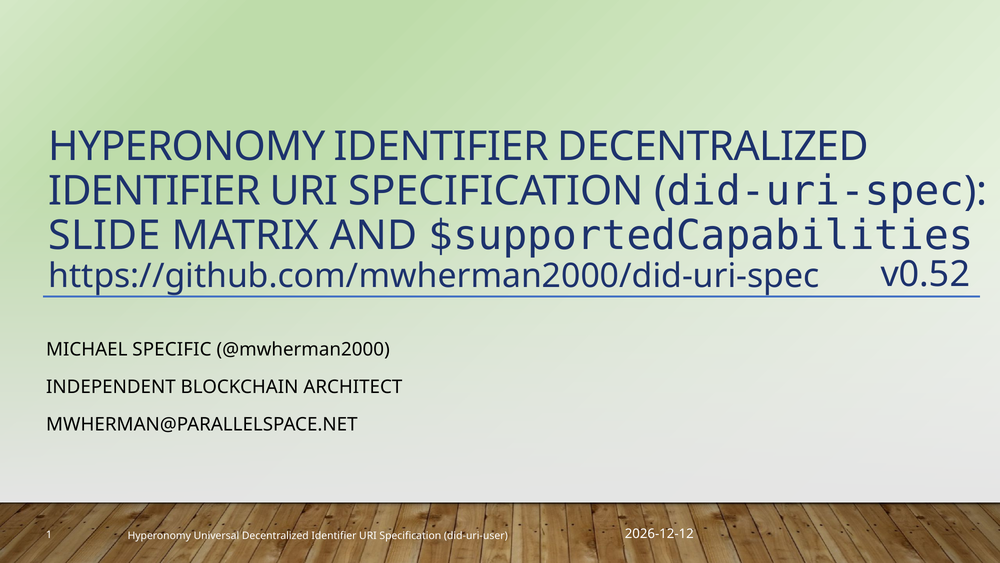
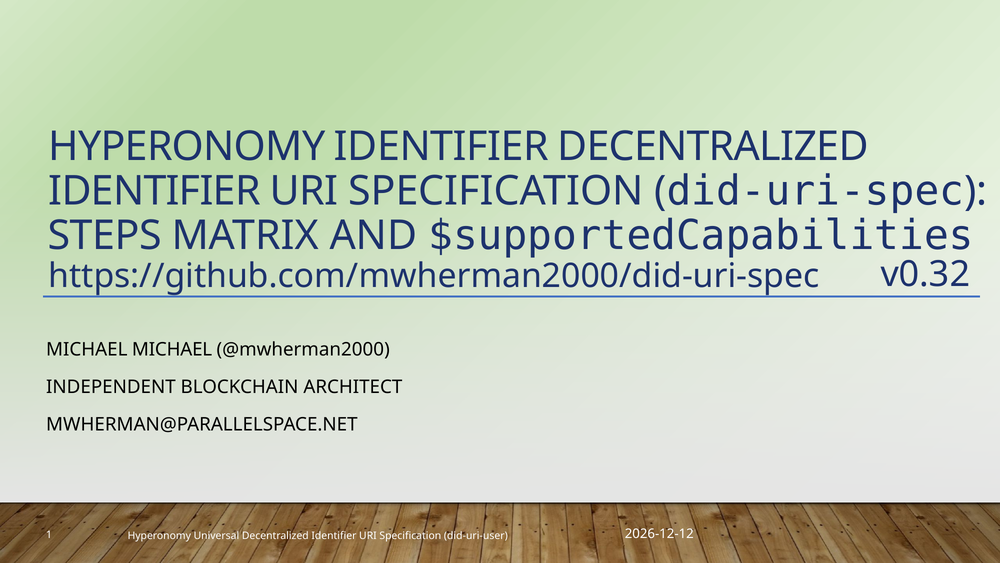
SLIDE: SLIDE -> STEPS (105, 235)
v0.52: v0.52 -> v0.32 (925, 274)
MICHAEL SPECIFIC: SPECIFIC -> MICHAEL (172, 349)
